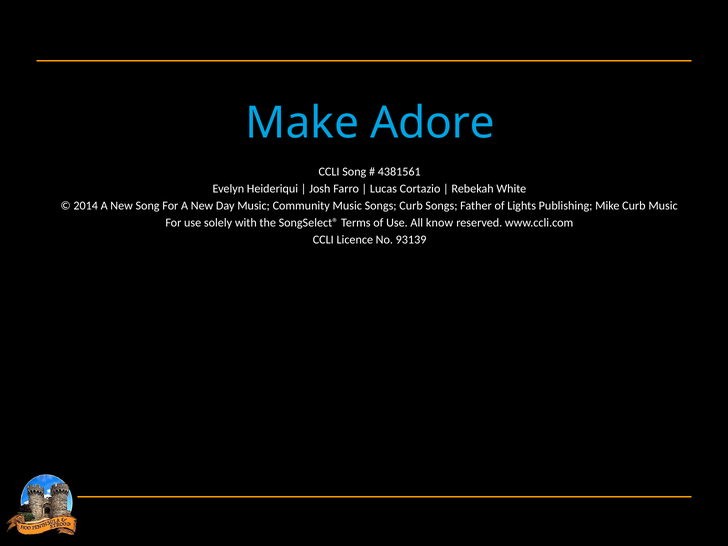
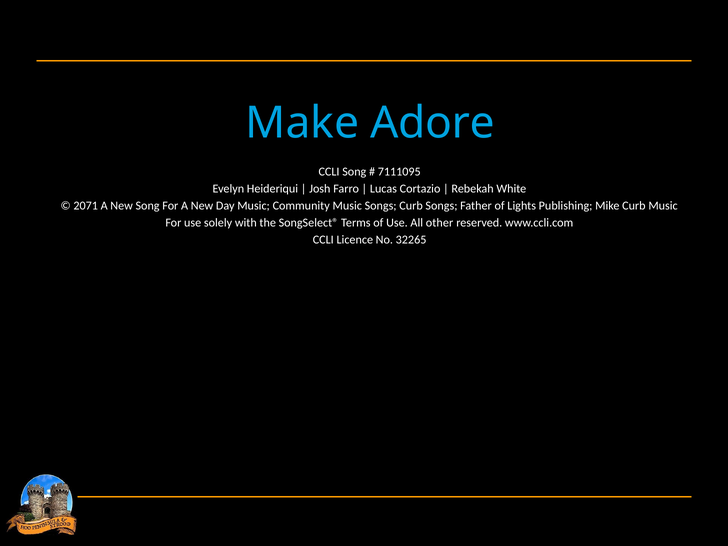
4381561: 4381561 -> 7111095 (399, 172)
2014: 2014 -> 2071 (86, 206)
know: know -> other (440, 223)
93139: 93139 -> 32265 (411, 240)
